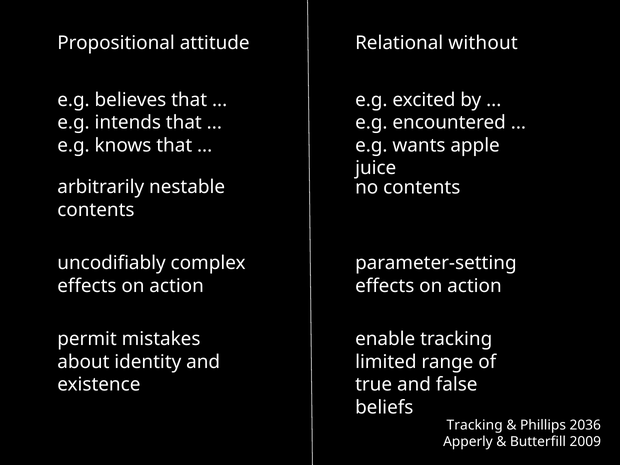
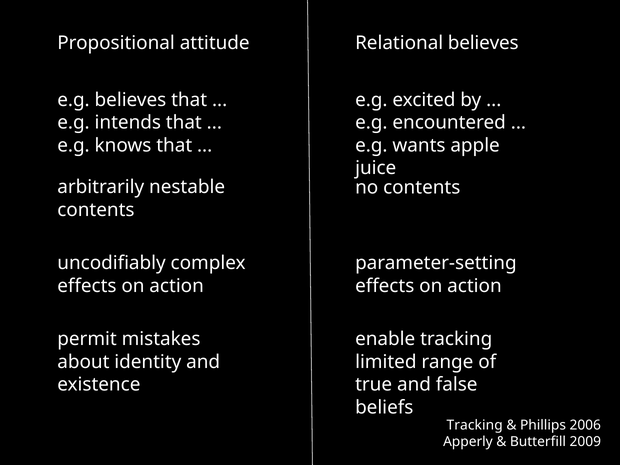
Relational without: without -> believes (483, 43)
2036: 2036 -> 2006 (585, 425)
